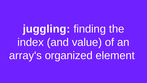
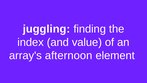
organized: organized -> afternoon (69, 55)
